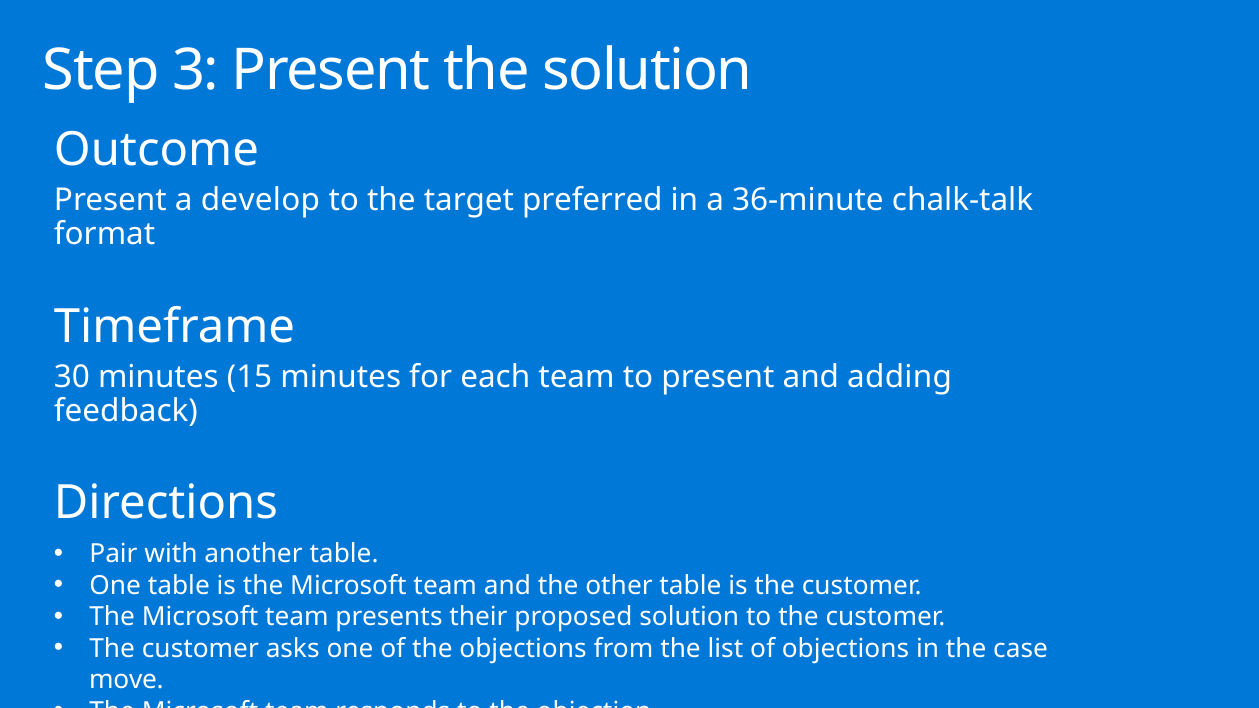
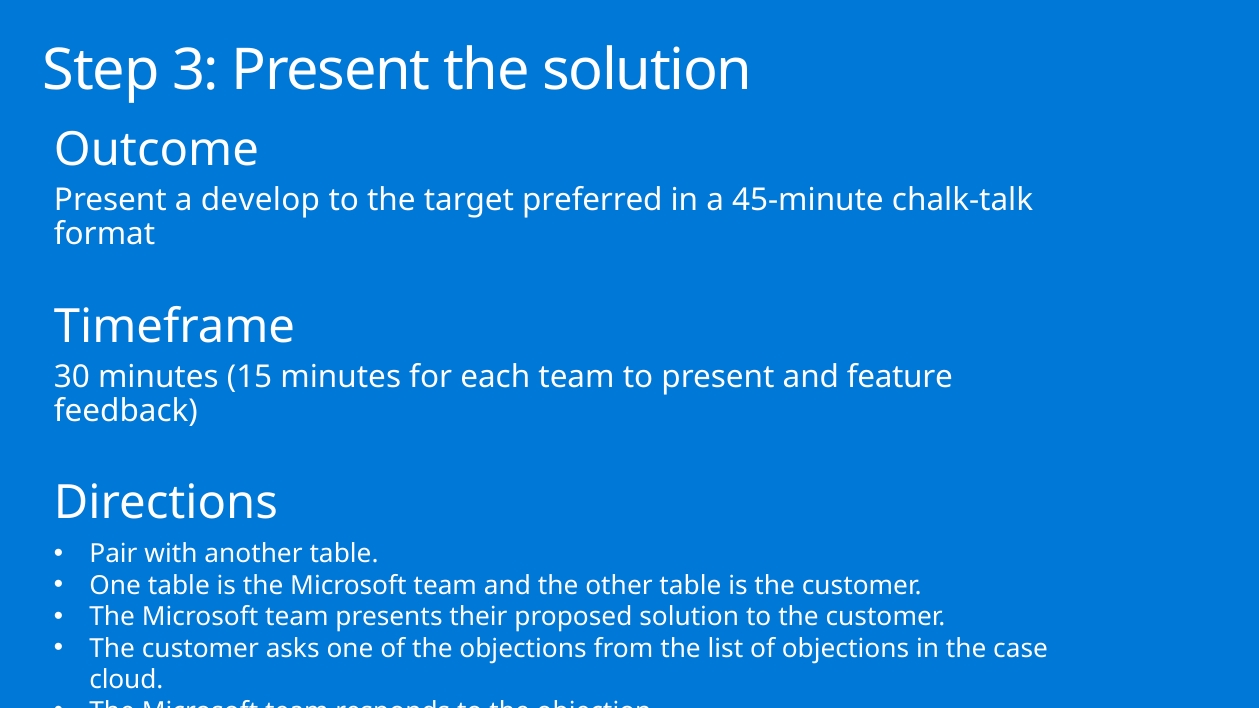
36-minute: 36-minute -> 45-minute (808, 200)
adding: adding -> feature (900, 377)
move: move -> cloud (126, 680)
